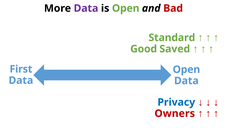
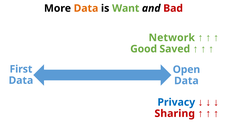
Data colour: purple -> orange (86, 8)
is Open: Open -> Want (126, 8)
Standard: Standard -> Network (172, 38)
Owners: Owners -> Sharing (175, 113)
